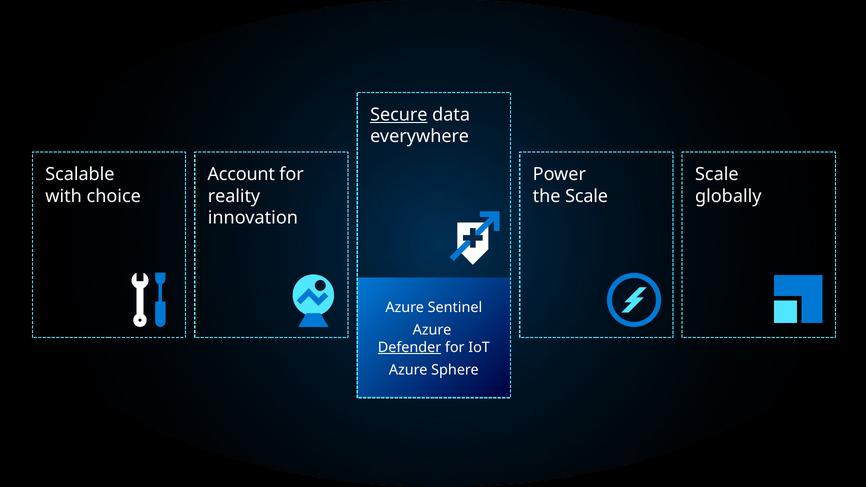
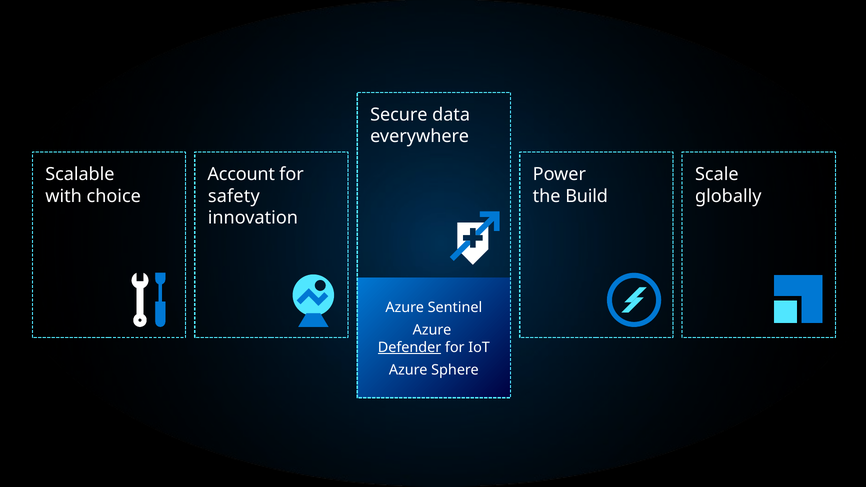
Secure underline: present -> none (399, 115)
reality: reality -> safety (234, 196)
Scale: Scale -> Build (587, 196)
